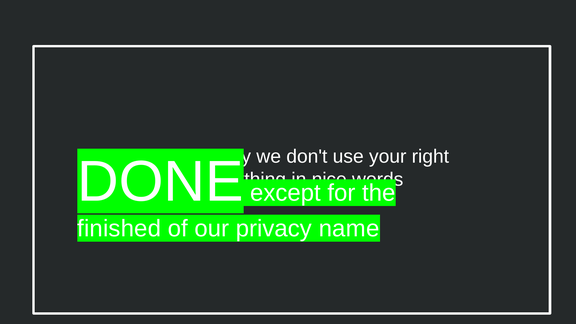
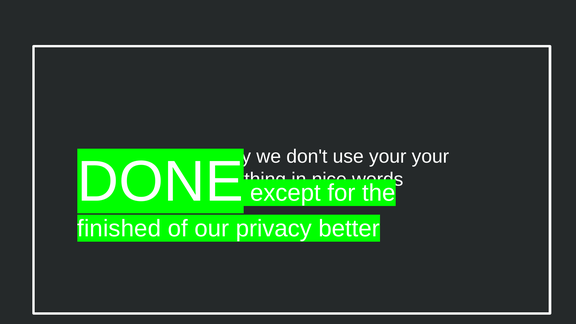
your right: right -> your (430, 156)
name: name -> better (349, 229)
